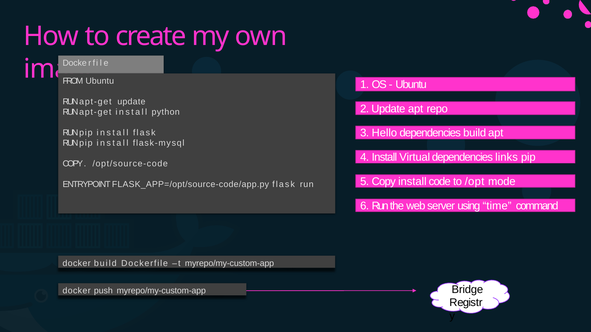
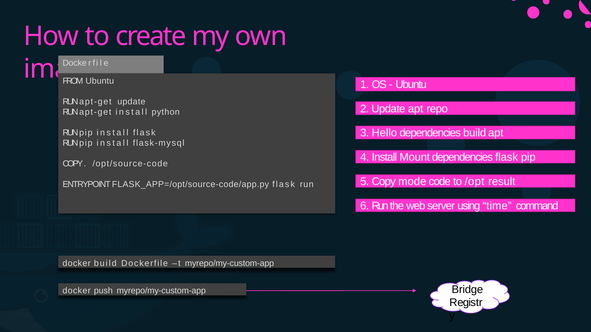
Virtual: Virtual -> Mount (415, 157)
dependencies links: links -> flask (507, 157)
Copy install: install -> mode (412, 182)
mode: mode -> result (502, 182)
